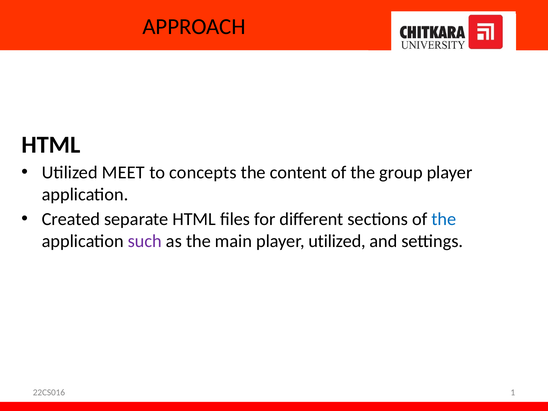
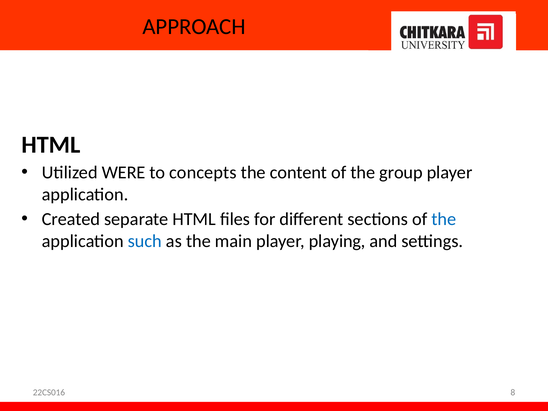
MEET: MEET -> WERE (124, 173)
such colour: purple -> blue (145, 241)
player utilized: utilized -> playing (337, 241)
1: 1 -> 8 (513, 392)
